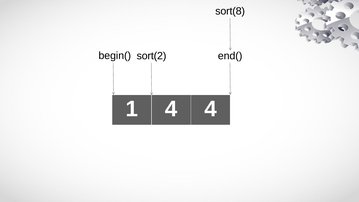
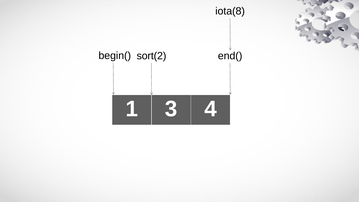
sort(8: sort(8 -> iota(8 (230, 11)
1 4: 4 -> 3 (171, 109)
